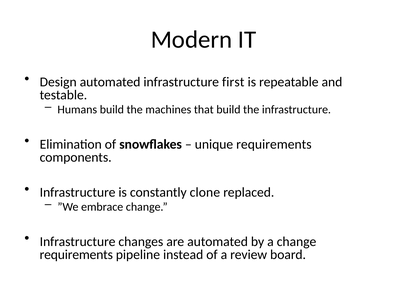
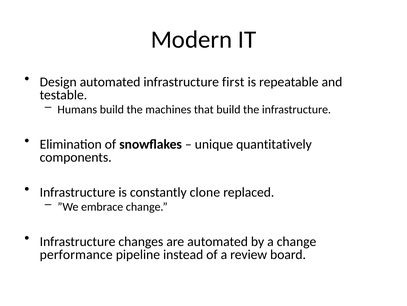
unique requirements: requirements -> quantitatively (274, 144)
requirements: requirements -> performance (76, 254)
